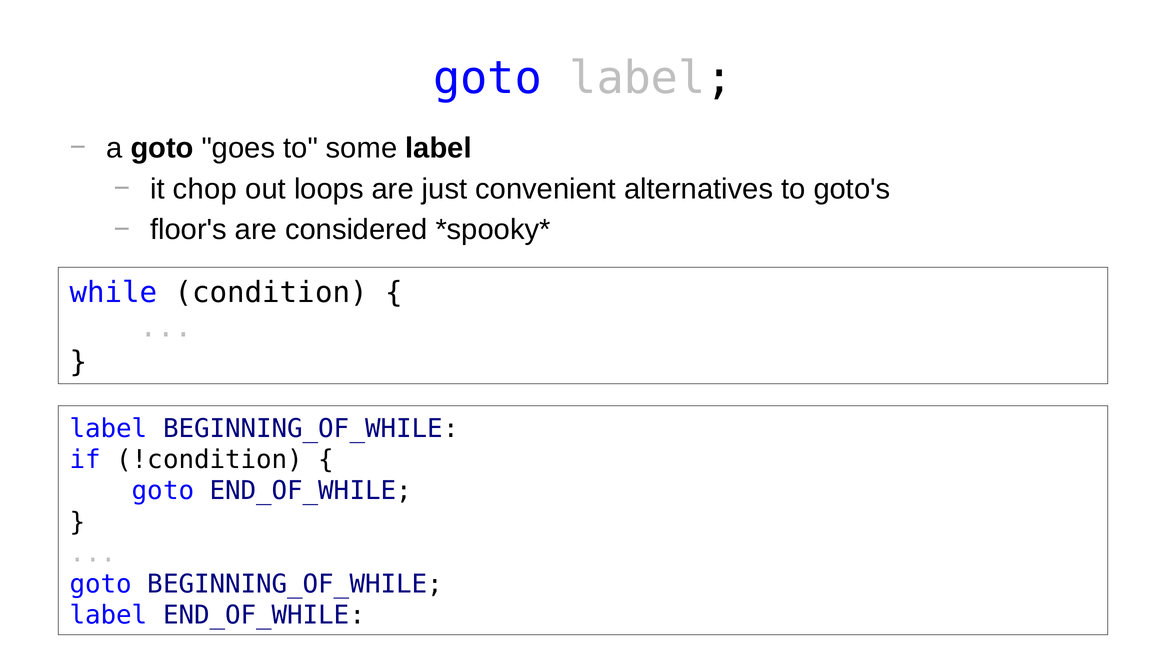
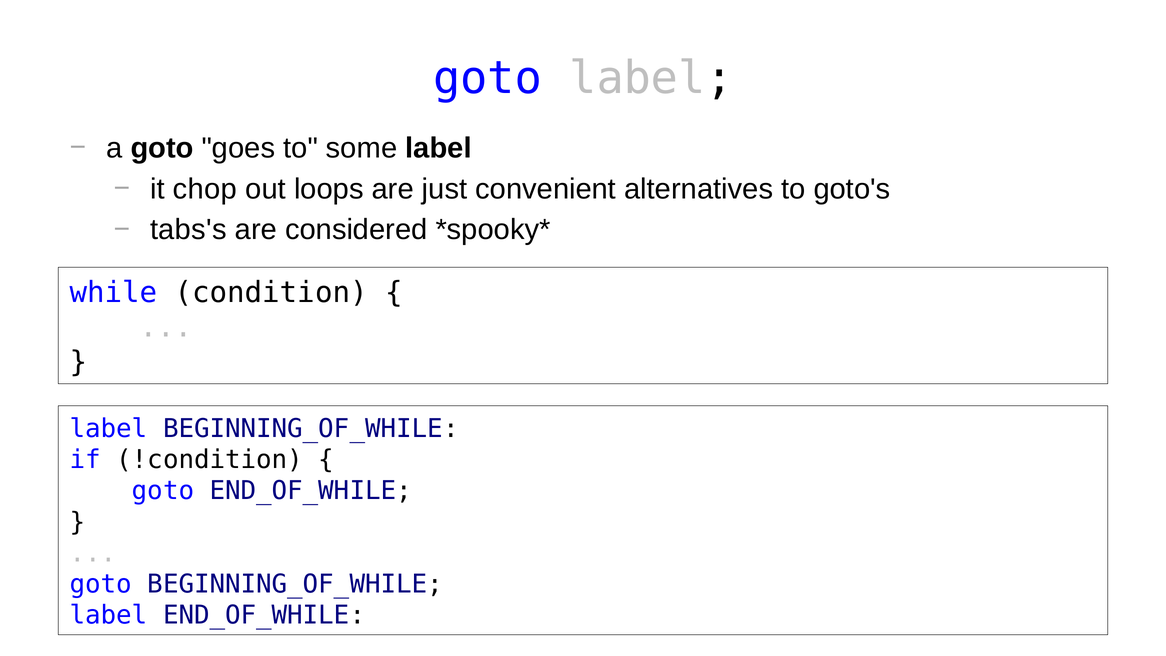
floor's: floor's -> tabs's (188, 230)
